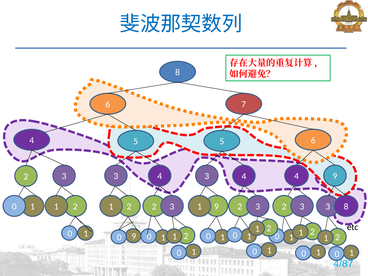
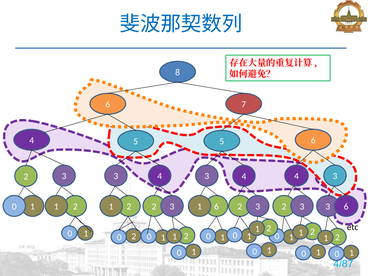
9: 9 -> 3 (335, 176)
2 9: 9 -> 6 (217, 207)
3 8: 8 -> 6 (346, 207)
9: 9 -> 2 (134, 236)
